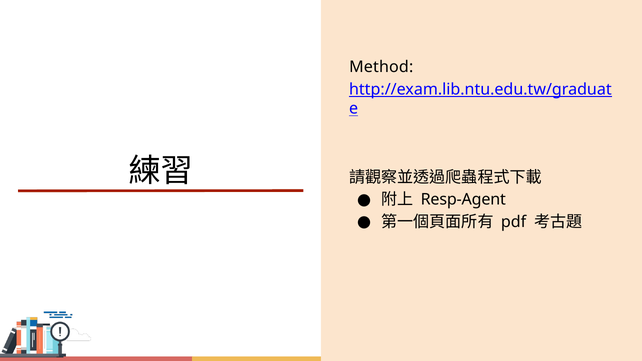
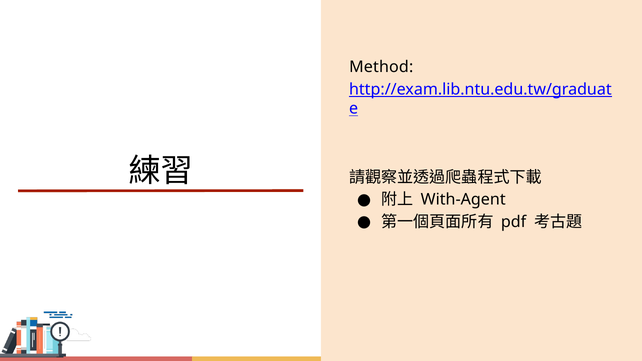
Resp-Agent: Resp-Agent -> With-Agent (463, 200)
